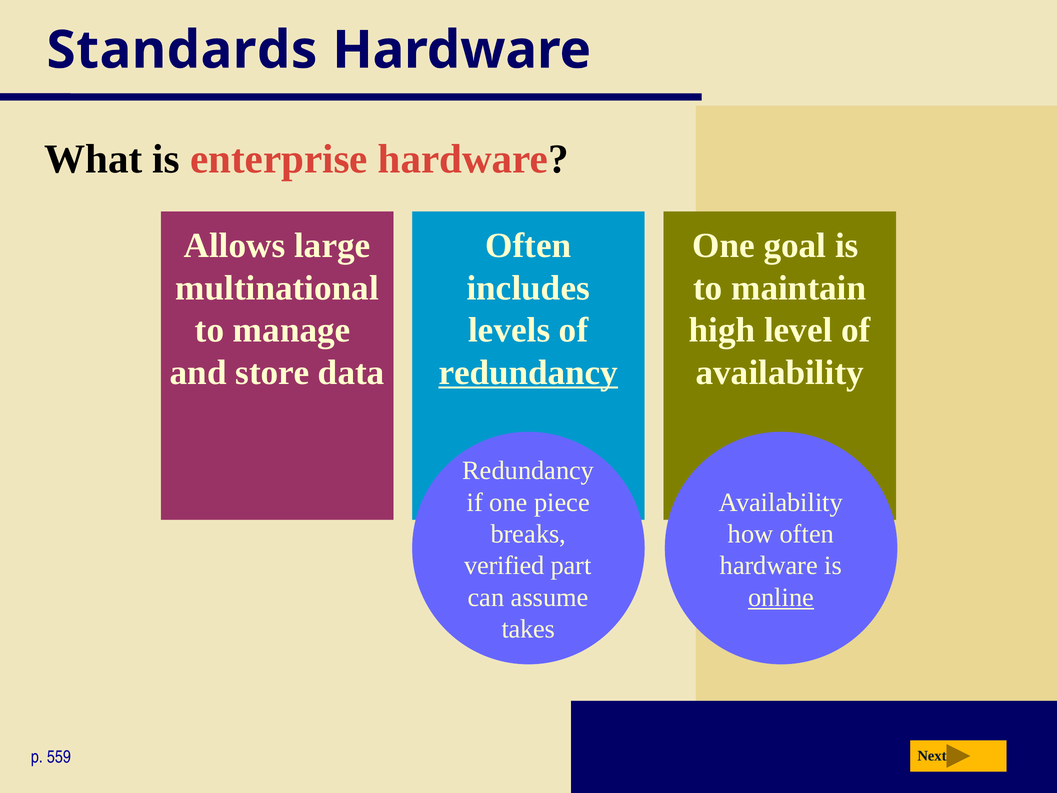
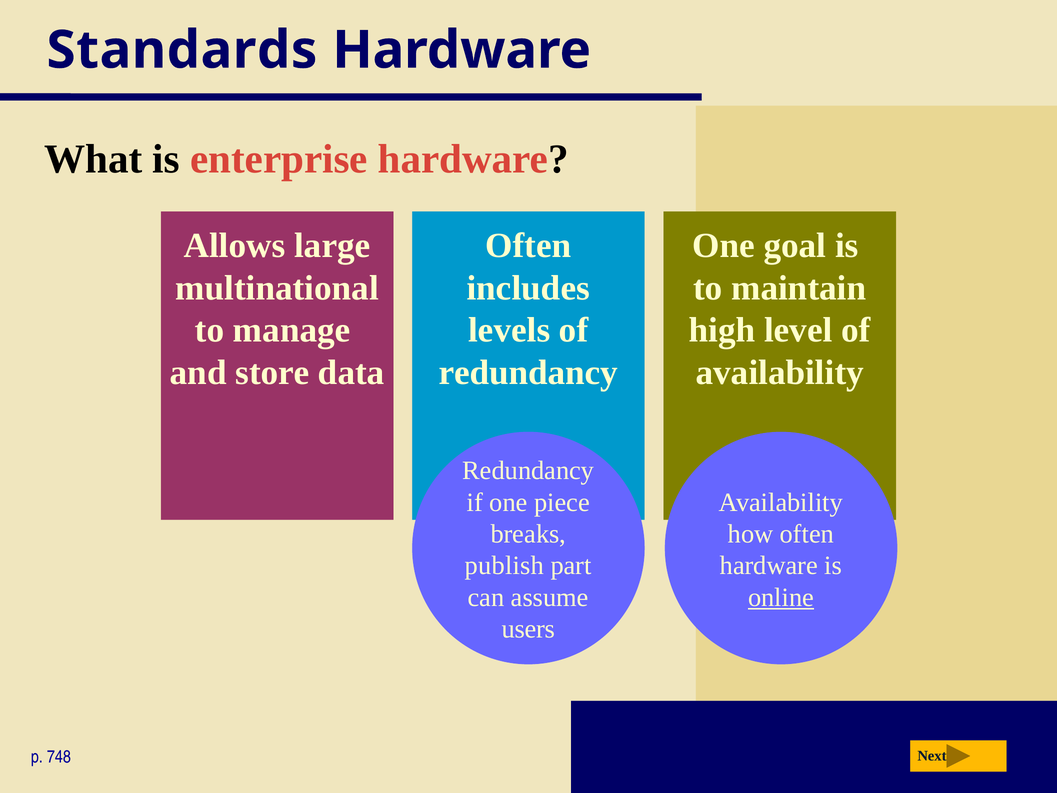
redundancy underline: present -> none (528, 372)
verified: verified -> publish (504, 566)
takes: takes -> users (528, 629)
559: 559 -> 748 (59, 757)
